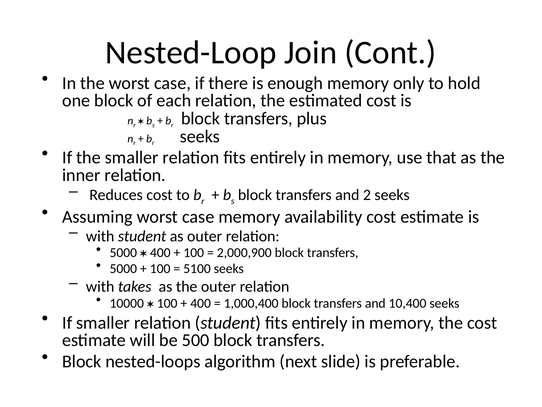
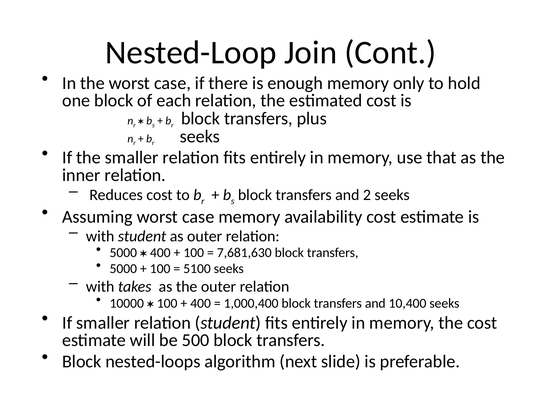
2,000,900: 2,000,900 -> 7,681,630 (244, 253)
